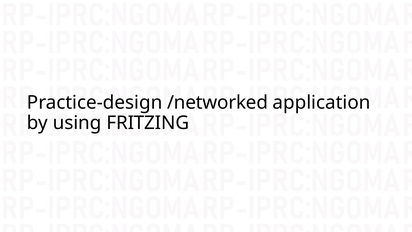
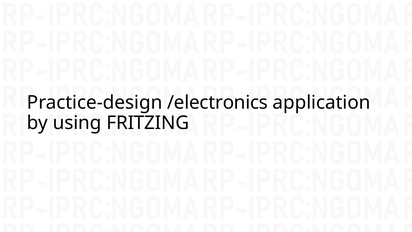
/networked: /networked -> /electronics (218, 102)
